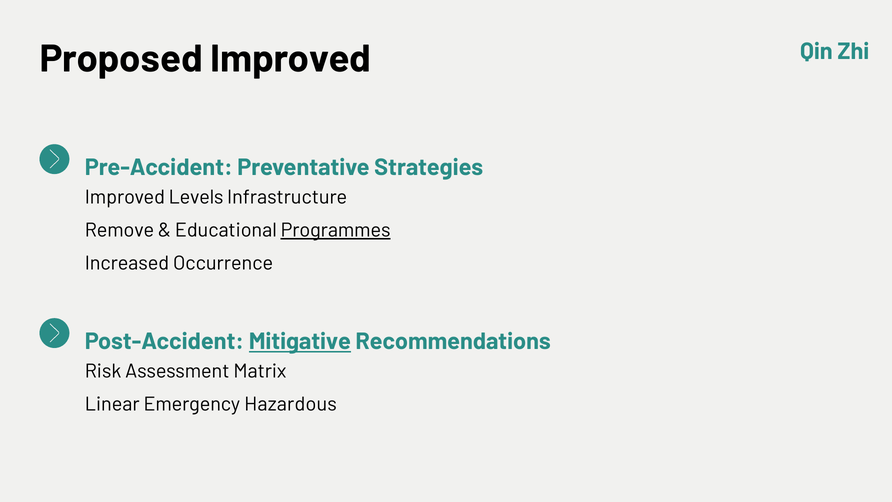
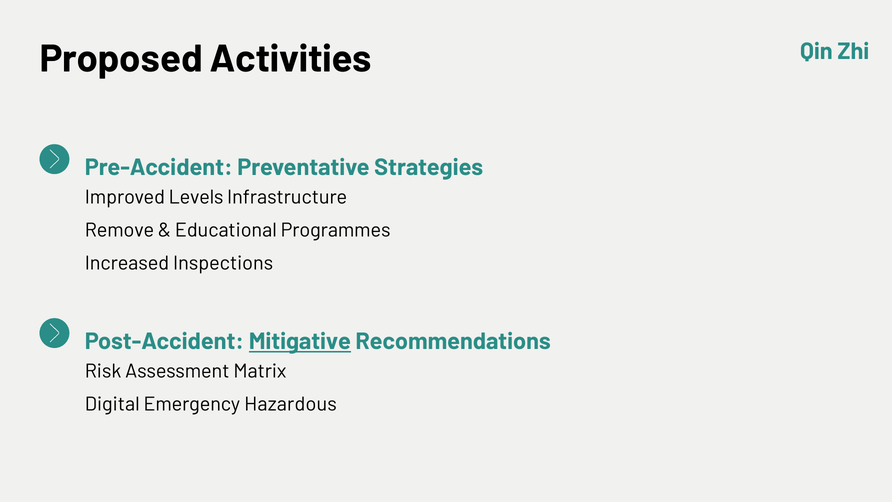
Proposed Improved: Improved -> Activities (291, 59)
Programmes underline: present -> none (336, 230)
Occurrence: Occurrence -> Inspections (223, 263)
Linear: Linear -> Digital (112, 404)
